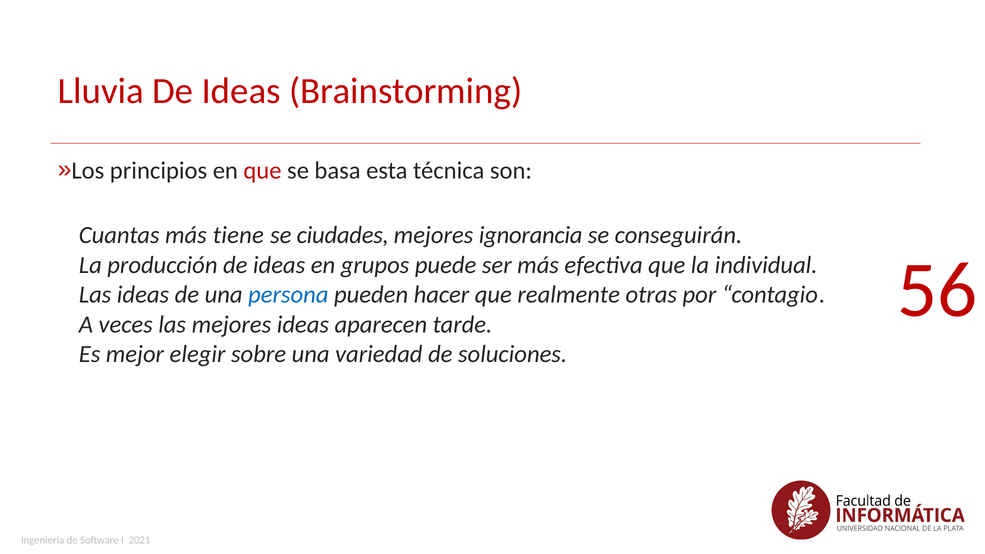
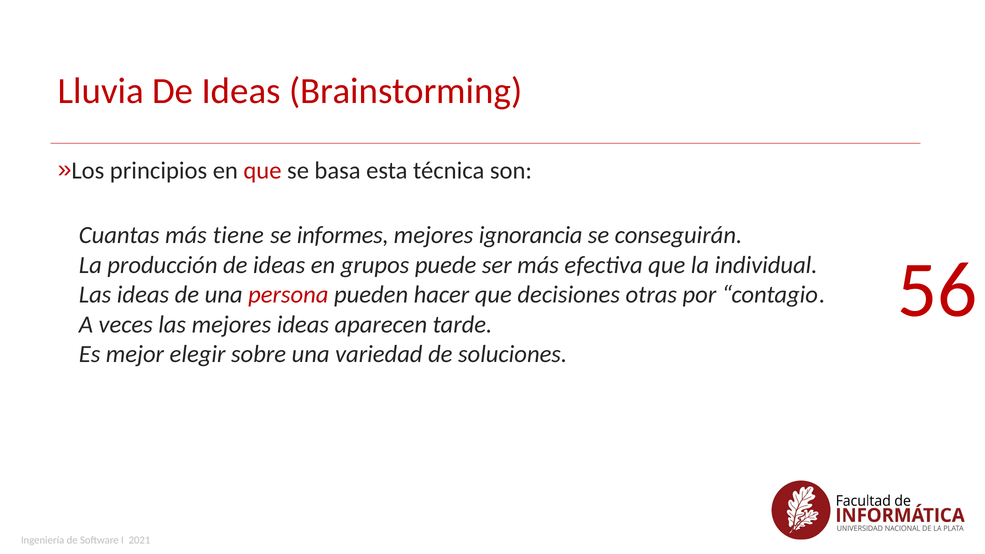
ciudades: ciudades -> informes (343, 235)
persona colour: blue -> red (288, 295)
realmente: realmente -> decisiones (569, 295)
